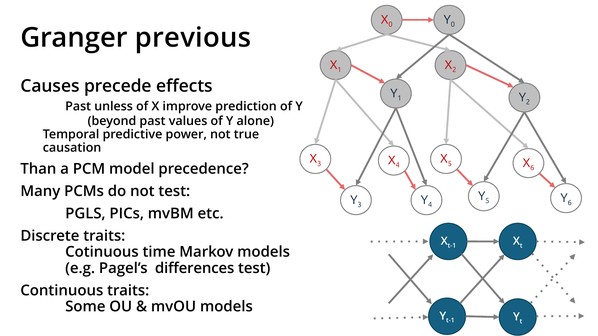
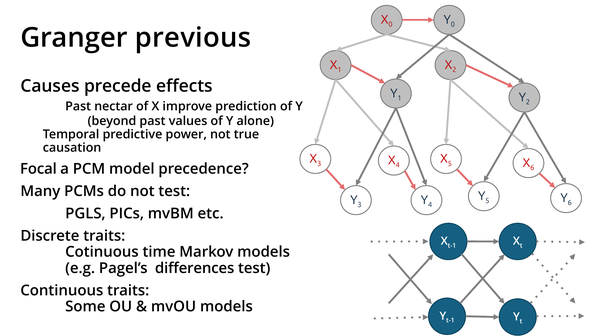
unless: unless -> nectar (114, 107)
Than: Than -> Focal (38, 169)
